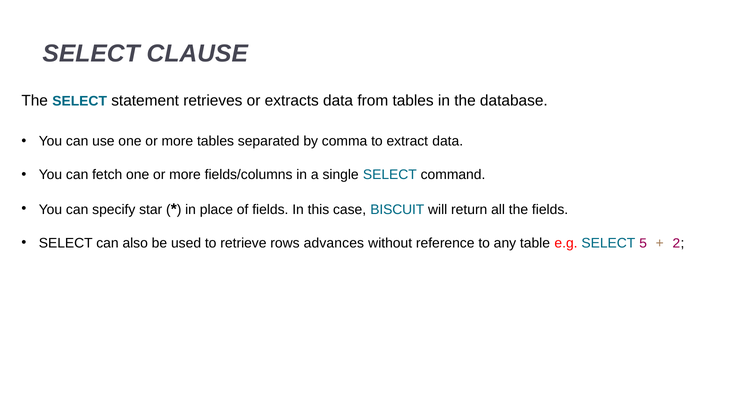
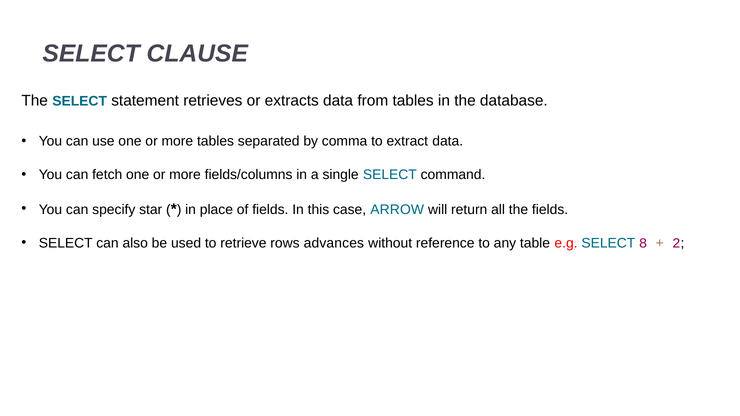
BISCUIT: BISCUIT -> ARROW (397, 210)
5: 5 -> 8 (643, 243)
